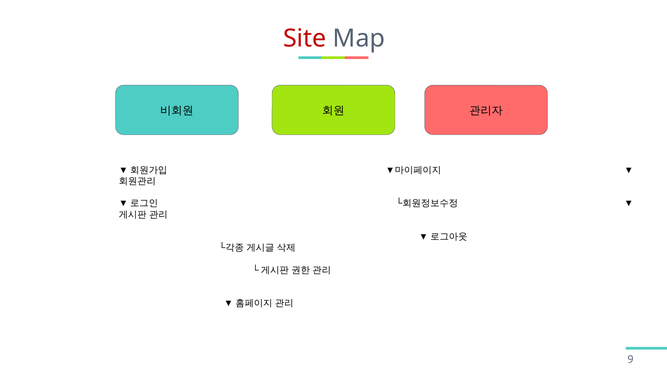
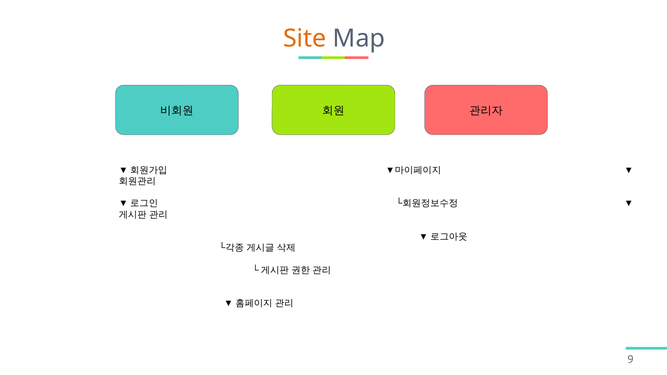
Site colour: red -> orange (305, 39)
